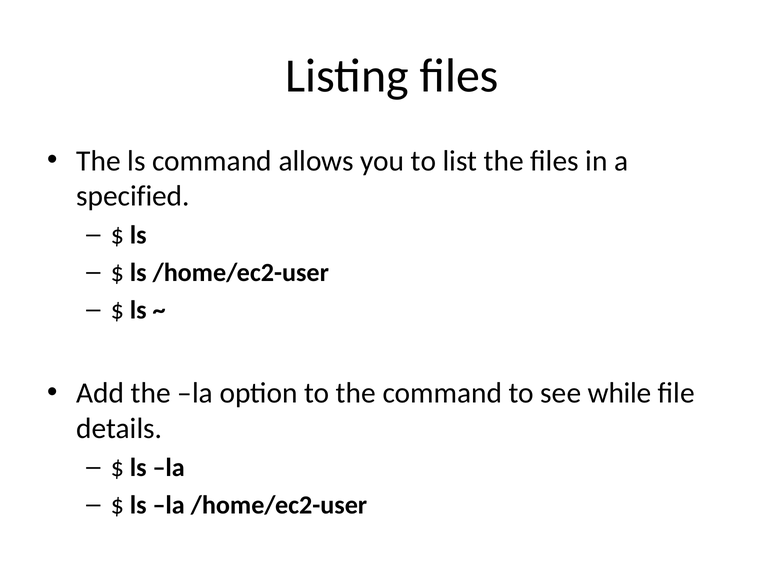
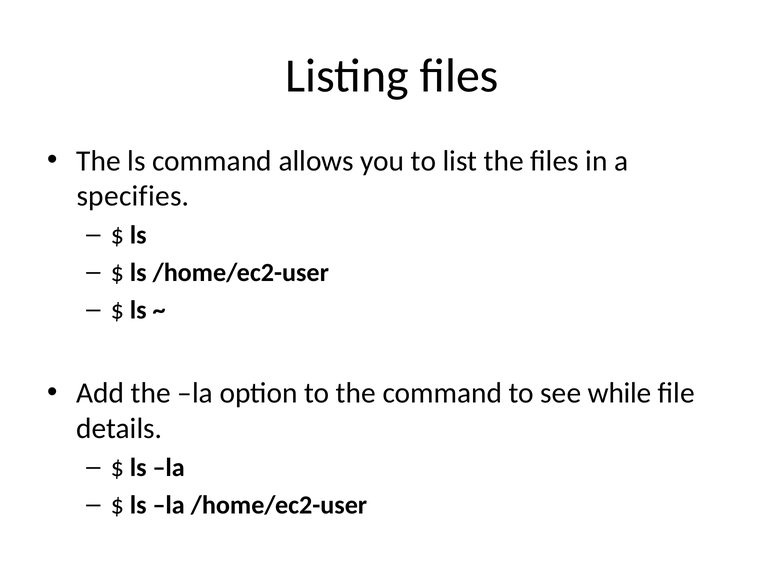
specified: specified -> specifies (133, 196)
